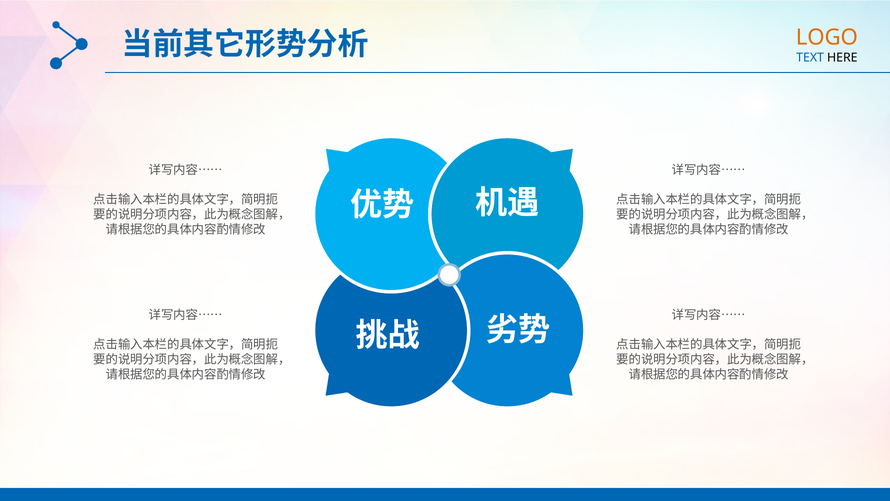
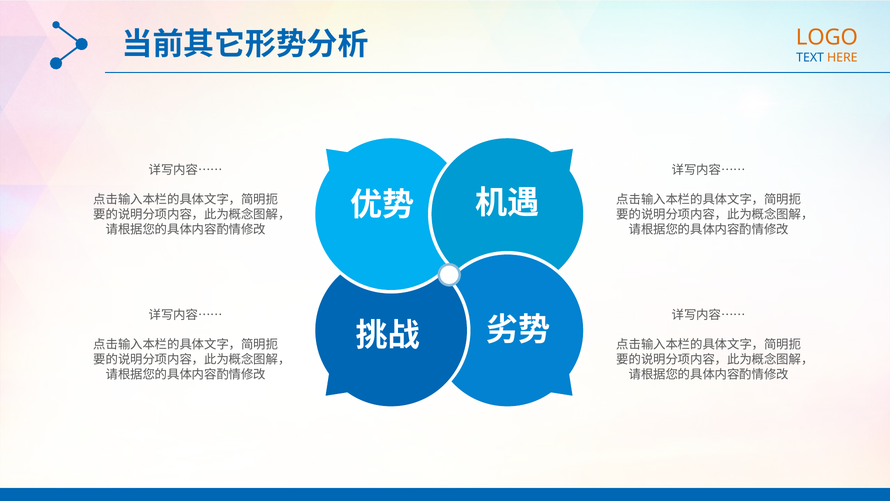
HERE colour: black -> orange (842, 57)
